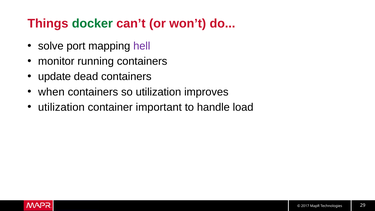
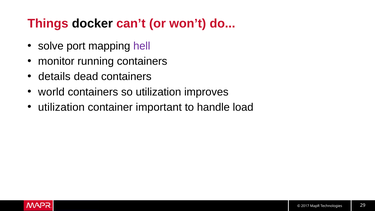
docker colour: green -> black (92, 24)
update: update -> details (54, 77)
when: when -> world (51, 92)
